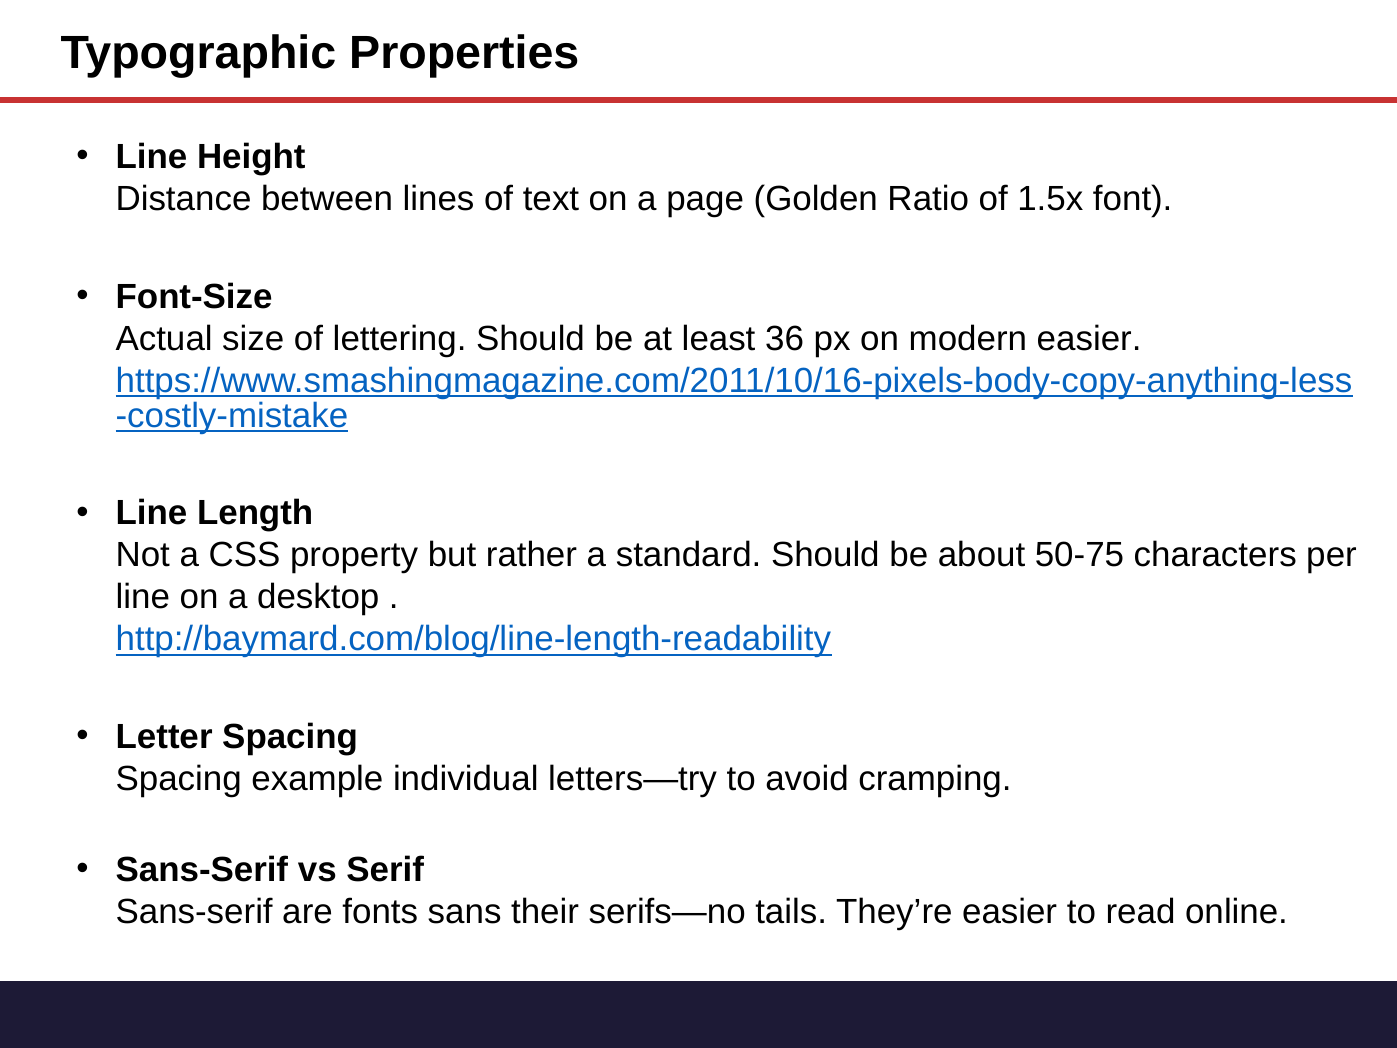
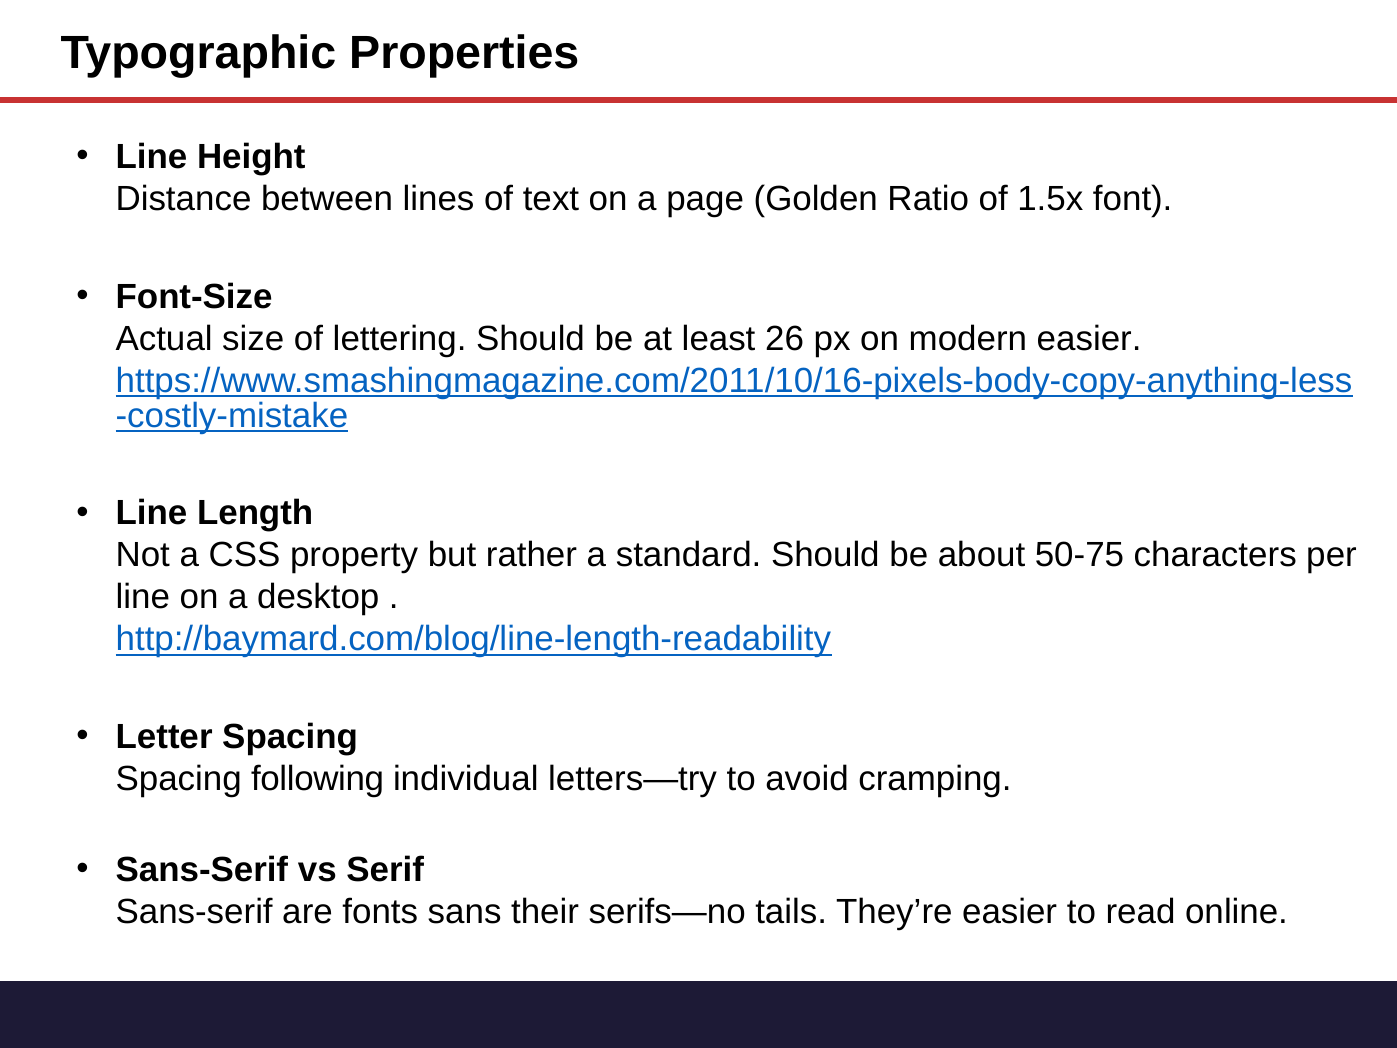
36: 36 -> 26 (785, 339)
example: example -> following (318, 779)
